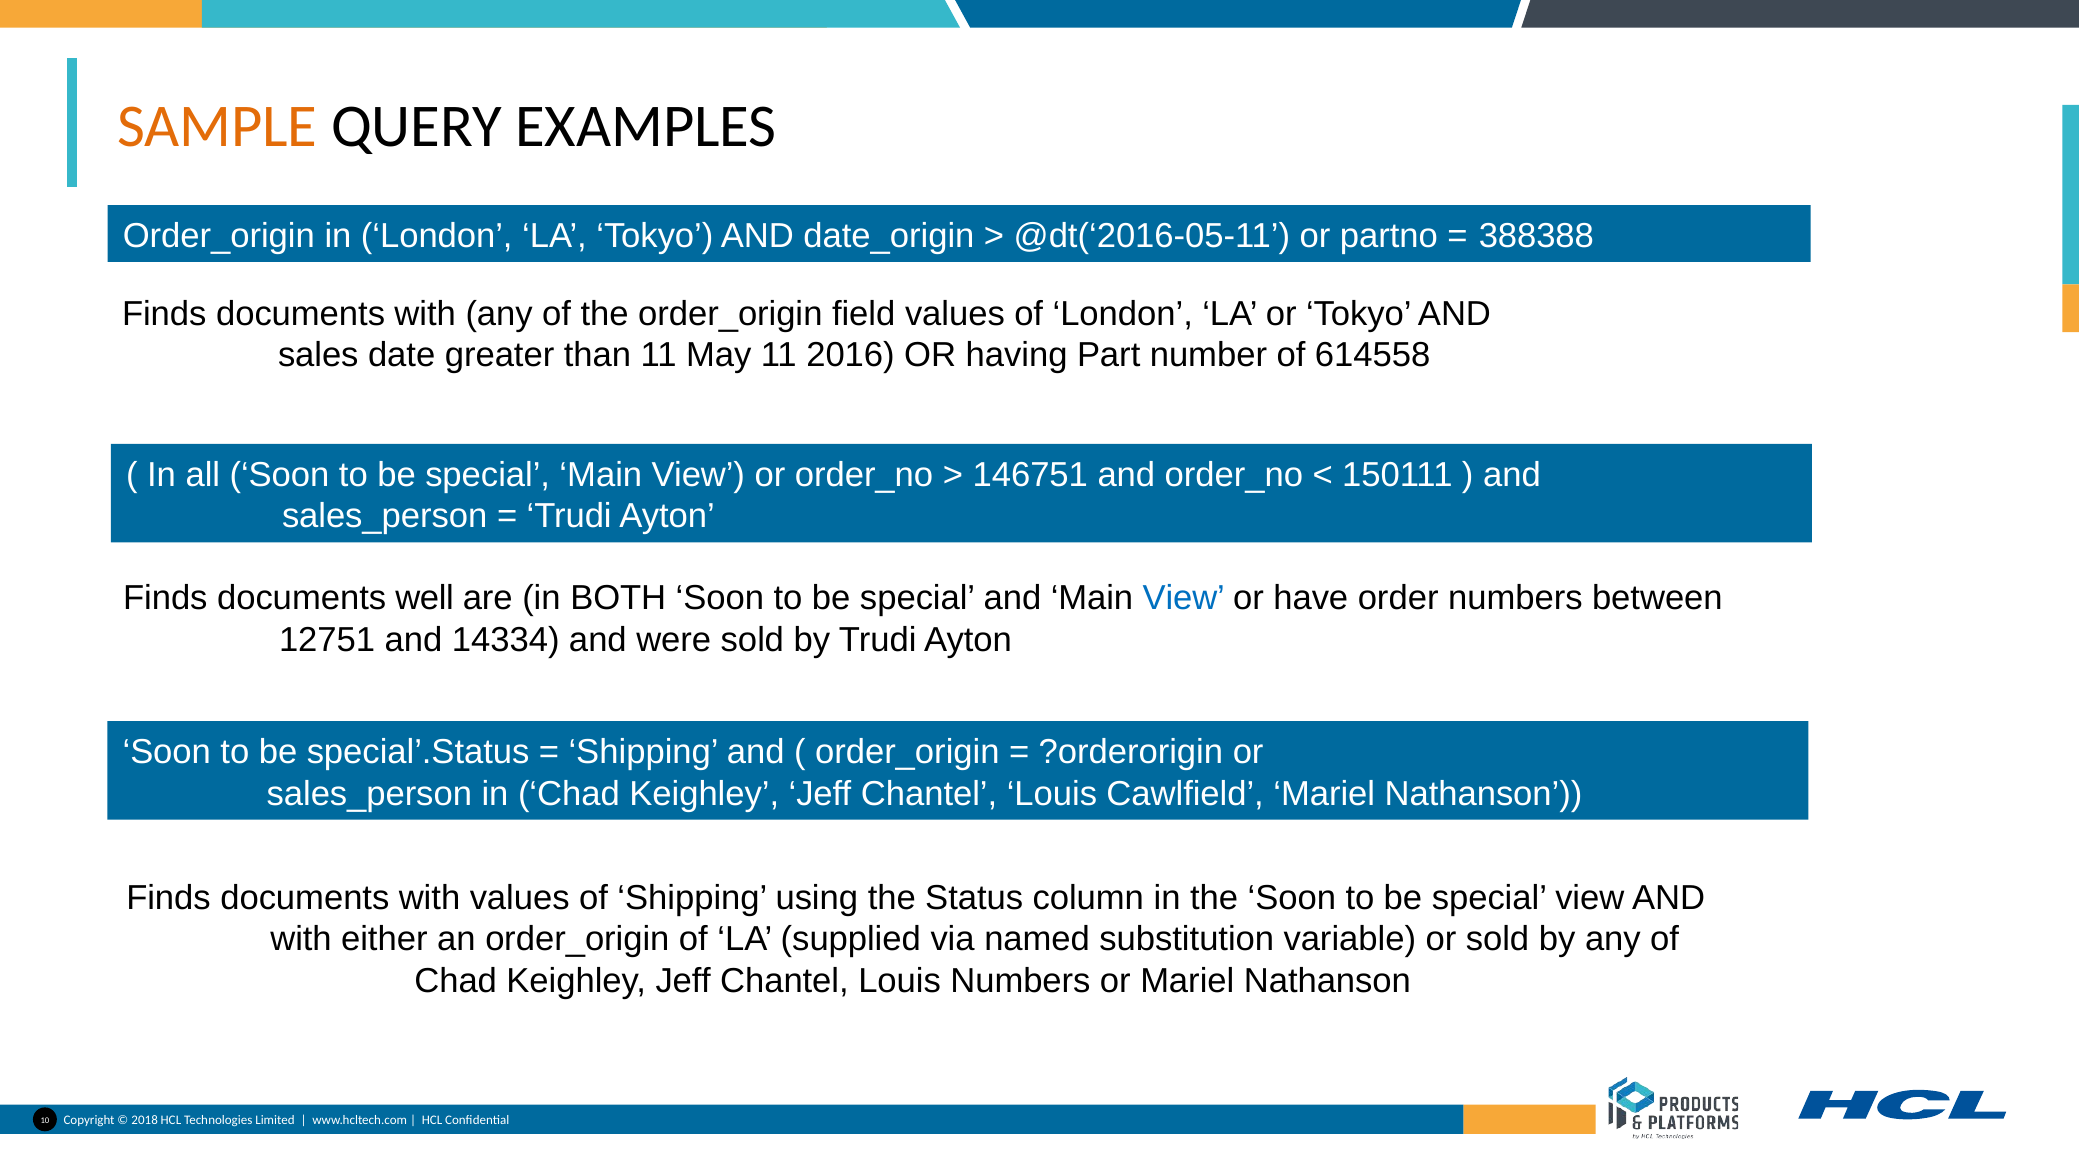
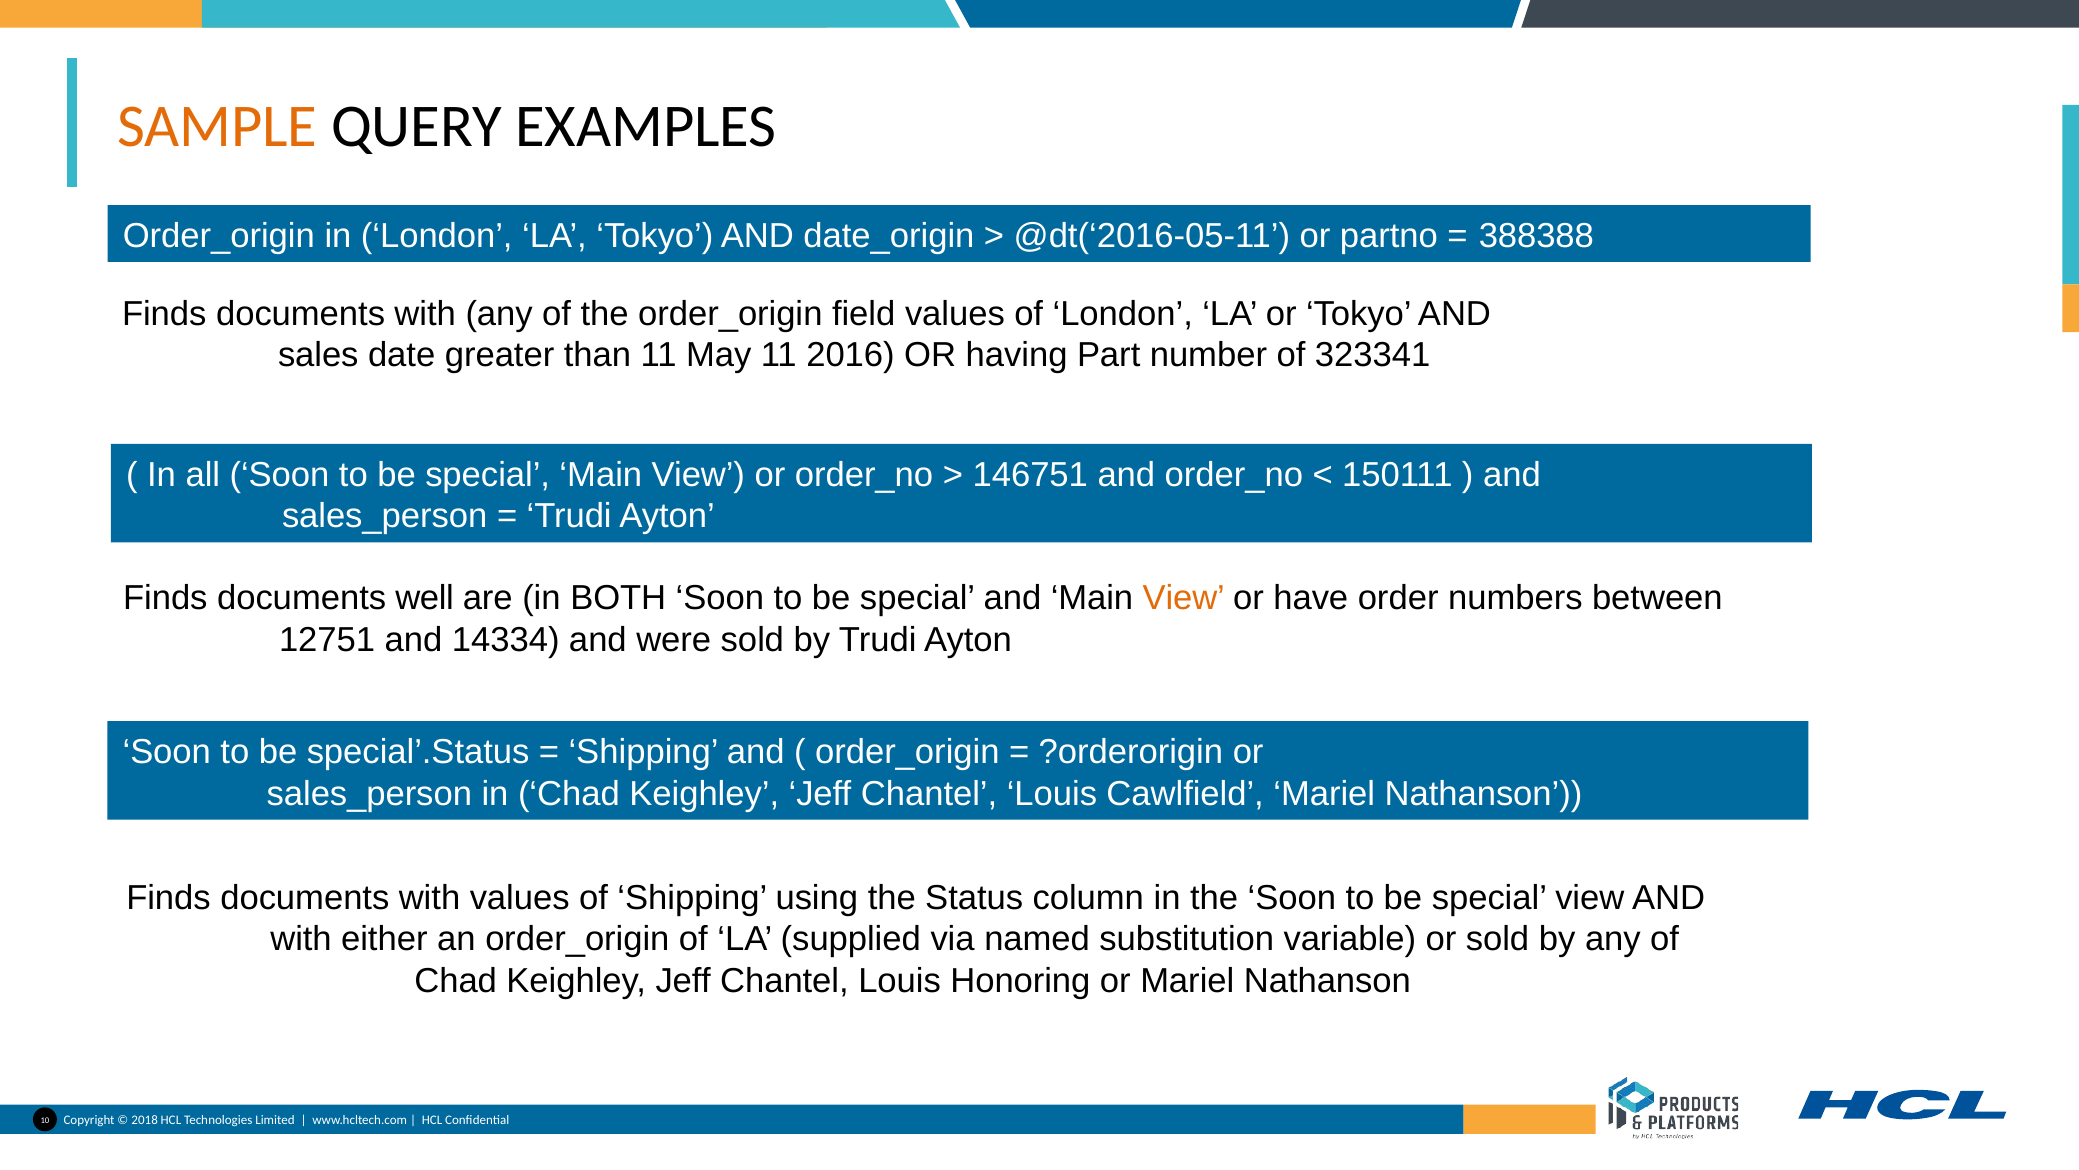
614558: 614558 -> 323341 (1373, 355)
View colour: blue -> orange (1184, 598)
Louis Numbers: Numbers -> Honoring (1020, 981)
